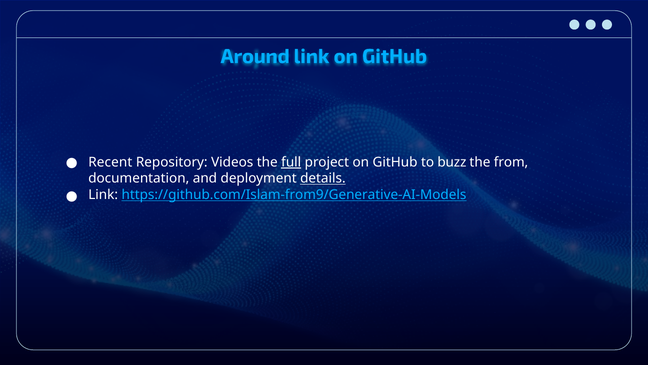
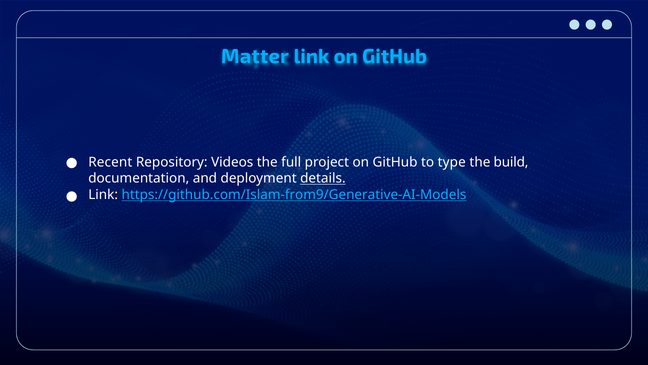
Around: Around -> Matter (255, 56)
full underline: present -> none (291, 162)
buzz: buzz -> type (452, 162)
from: from -> build (511, 162)
